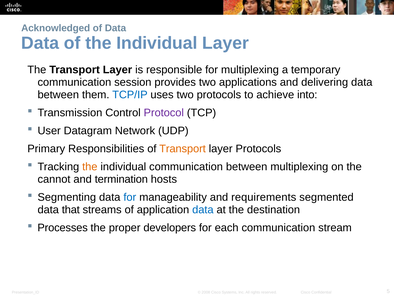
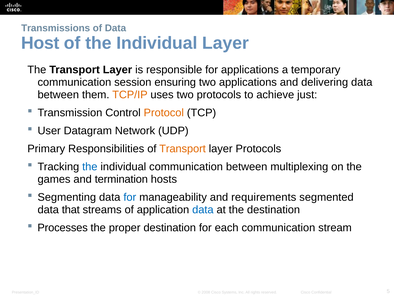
Acknowledged: Acknowledged -> Transmissions (56, 28)
Data: Data -> Host (40, 43)
for multiplexing: multiplexing -> applications (250, 70)
provides: provides -> ensuring (175, 82)
TCP/IP colour: blue -> orange (130, 95)
into: into -> just (307, 95)
Protocol colour: purple -> orange (164, 113)
the colour: orange -> blue (90, 167)
cannot: cannot -> games (54, 179)
proper developers: developers -> destination (170, 227)
